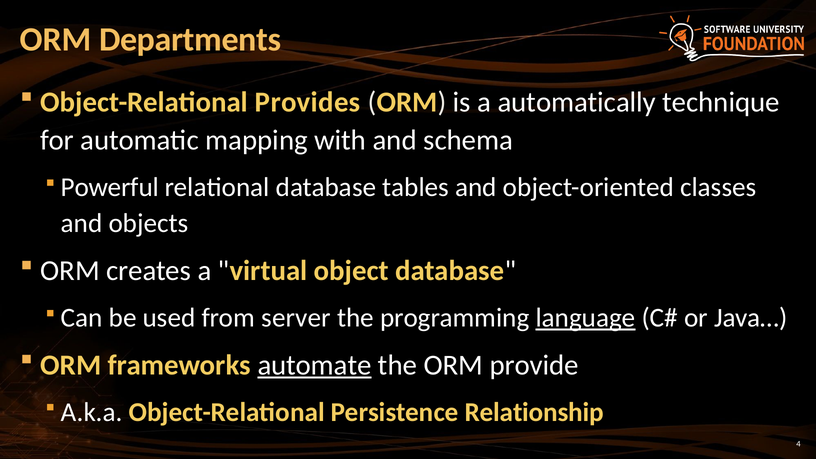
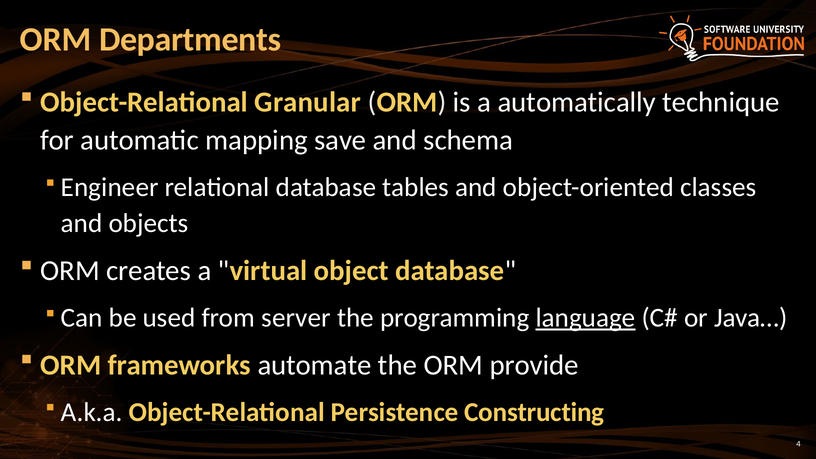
Provides: Provides -> Granular (308, 102)
with: with -> save (340, 140)
Powerful: Powerful -> Engineer (110, 187)
automate underline: present -> none (315, 365)
Relationship: Relationship -> Constructing (534, 412)
